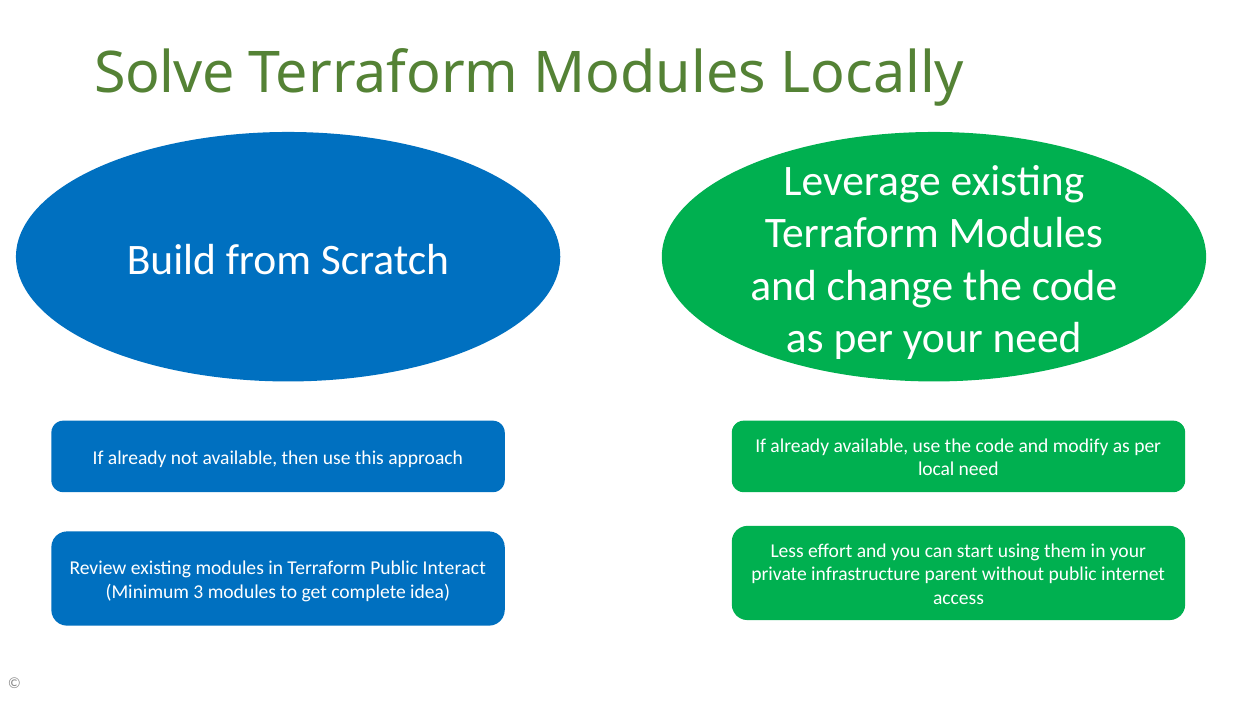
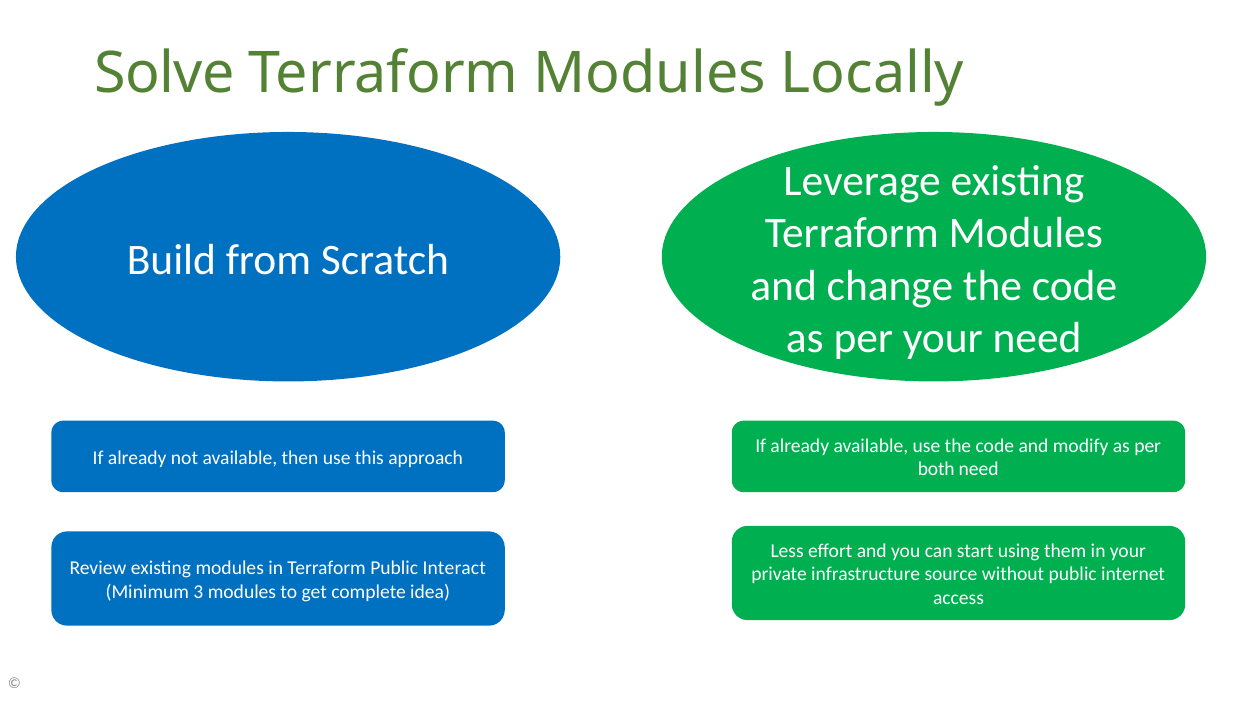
local: local -> both (936, 469)
parent: parent -> source (951, 574)
